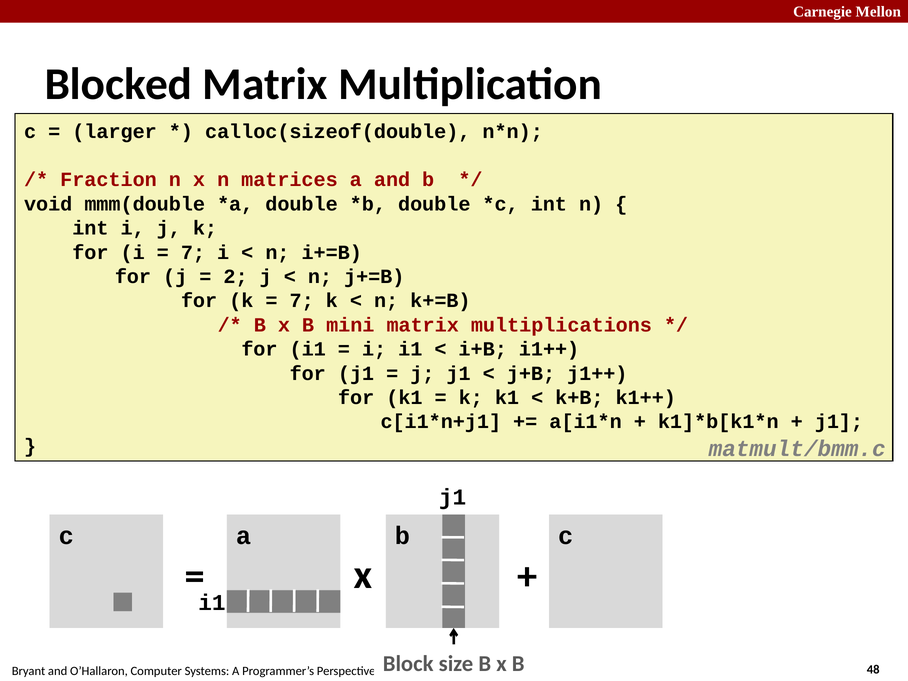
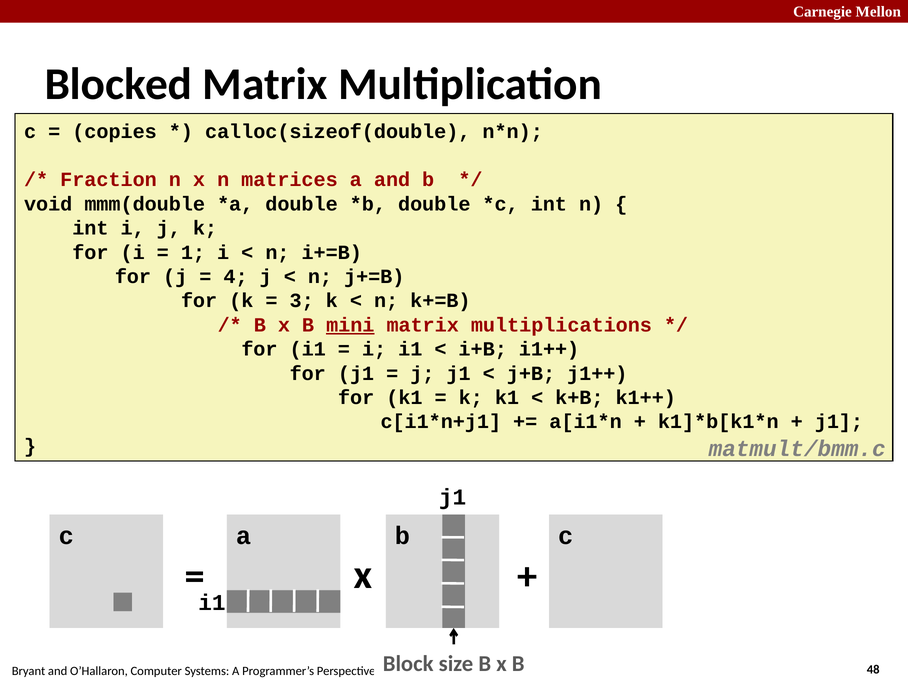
larger: larger -> copies (115, 131)
7: 7 -> 1 (193, 252)
2: 2 -> 4 (236, 277)
7: 7 -> 3 (302, 301)
mini underline: none -> present (350, 325)
